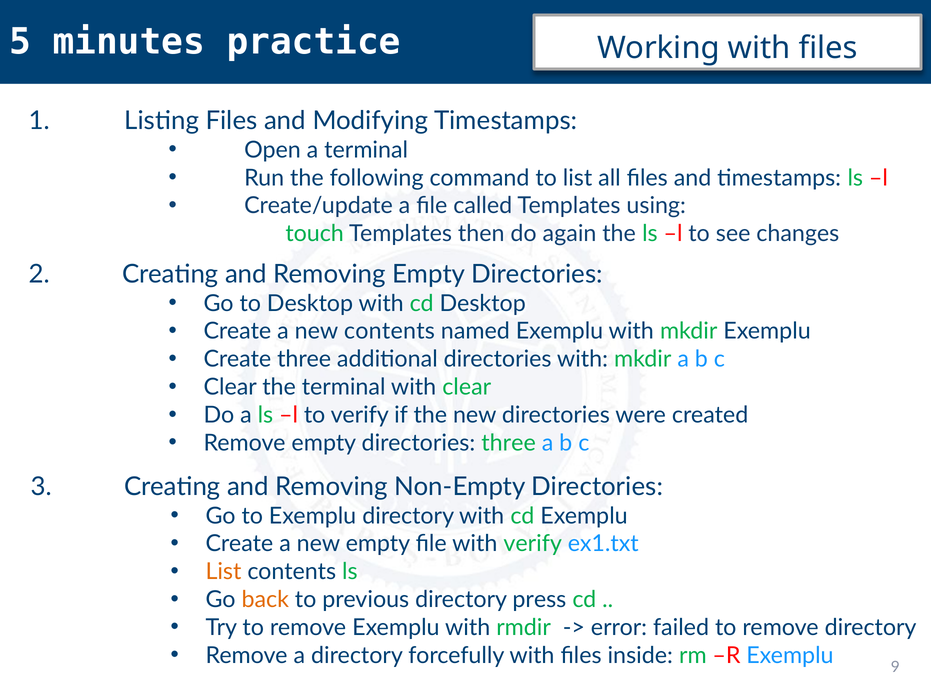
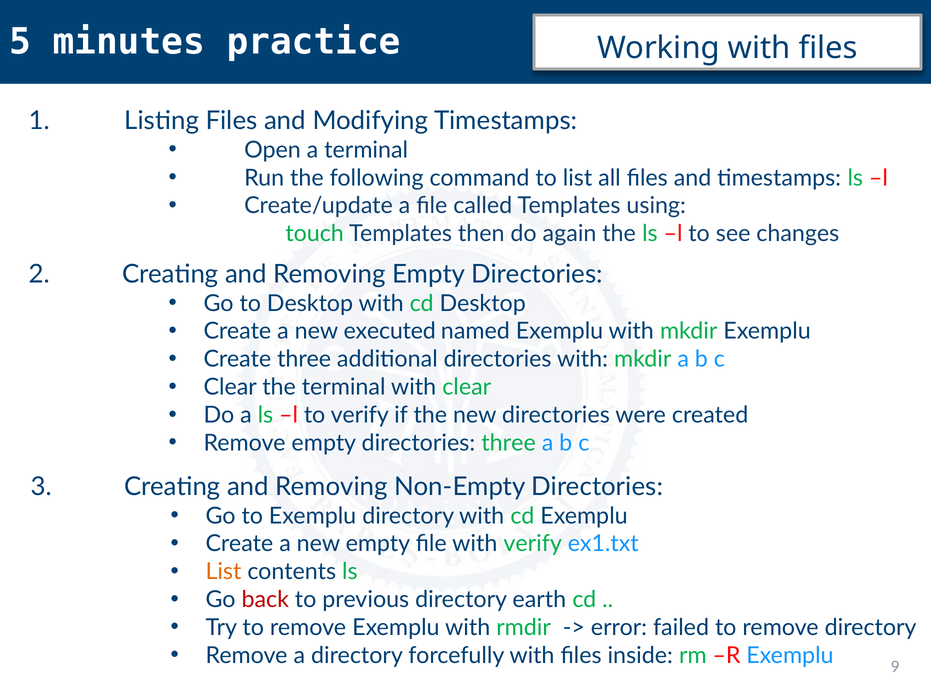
new contents: contents -> executed (390, 331)
back colour: orange -> red (265, 600)
press: press -> earth (539, 600)
